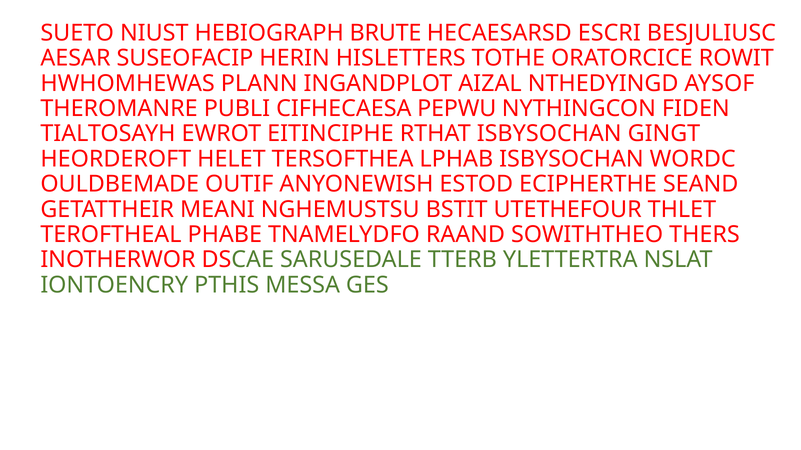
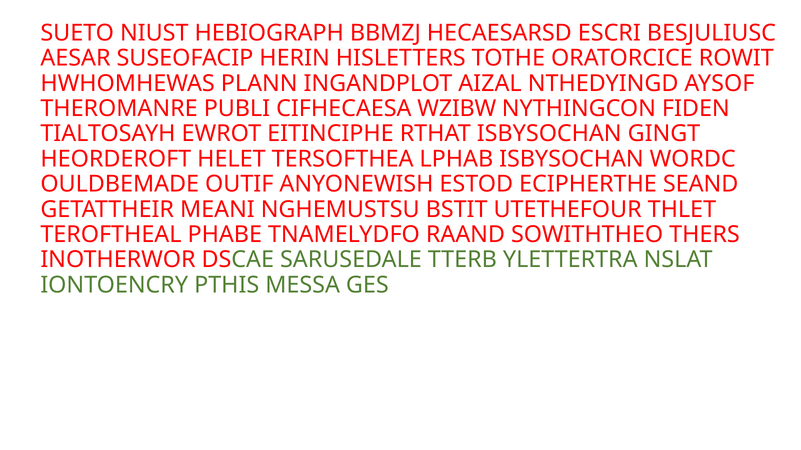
BRUTE: BRUTE -> BBMZJ (385, 33)
PEPWU: PEPWU -> WZIBW (457, 109)
